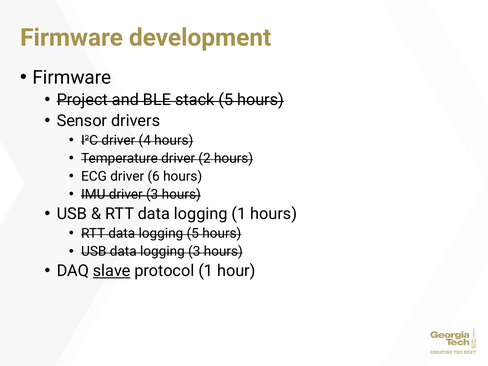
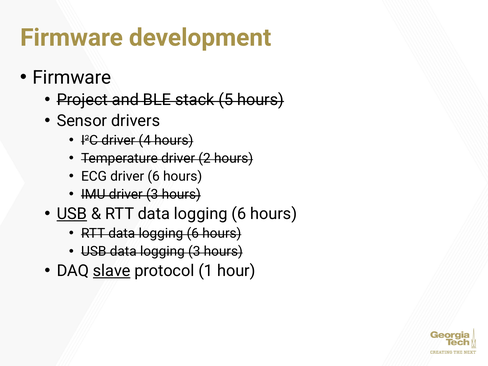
USB underline: none -> present (72, 214)
1: 1 -> 6 (239, 214)
5: 5 -> 6 (193, 233)
